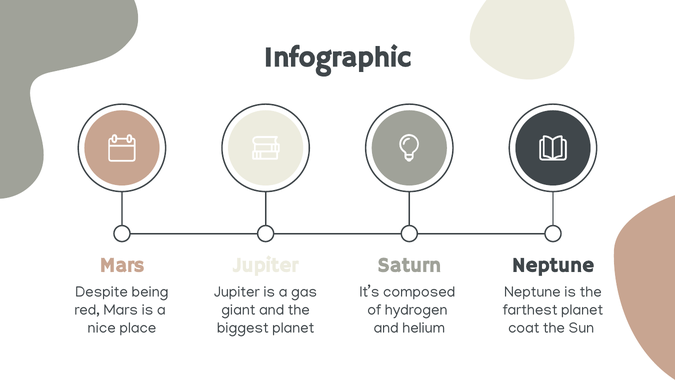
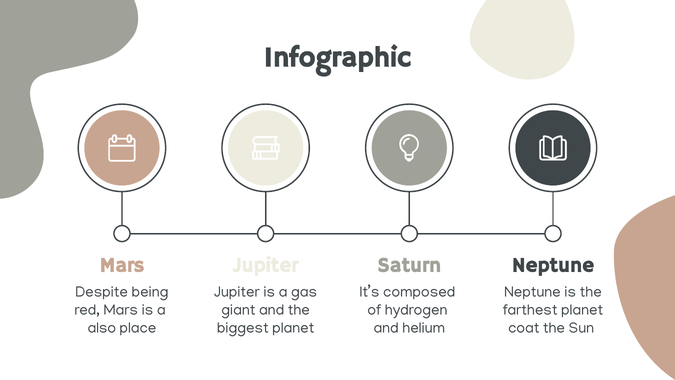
nice: nice -> also (102, 328)
